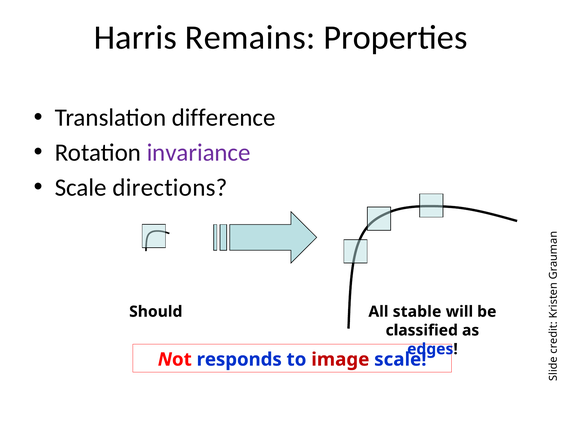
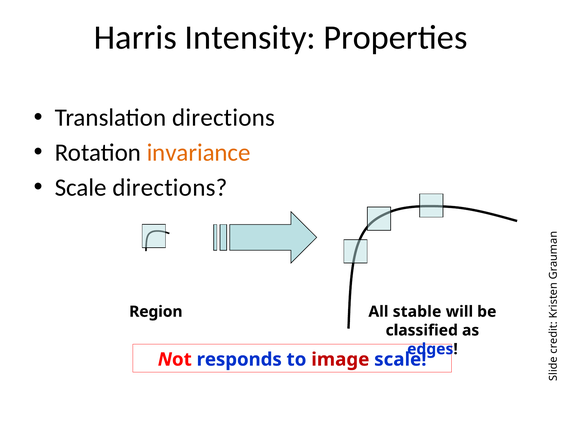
Remains: Remains -> Intensity (250, 38)
Translation difference: difference -> directions (224, 118)
invariance colour: purple -> orange (199, 153)
Should: Should -> Region (156, 312)
